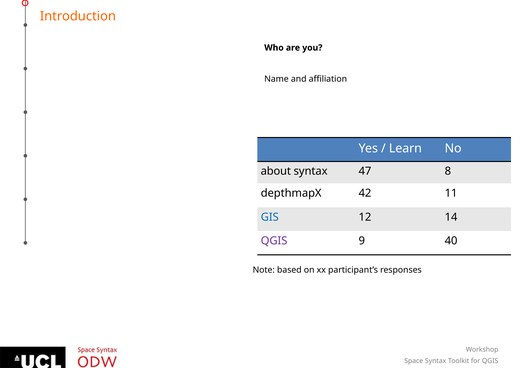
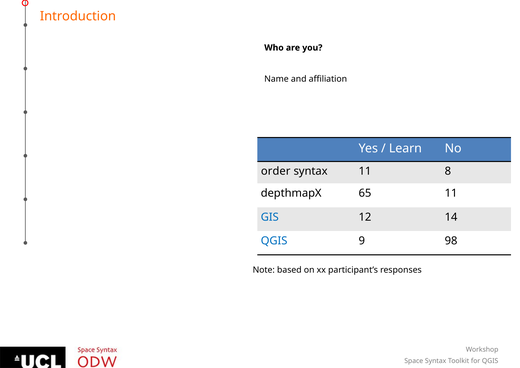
about: about -> order (276, 171)
syntax 47: 47 -> 11 (365, 171)
42: 42 -> 65 (365, 193)
QGIS colour: purple -> blue (274, 241)
40: 40 -> 98 (451, 241)
